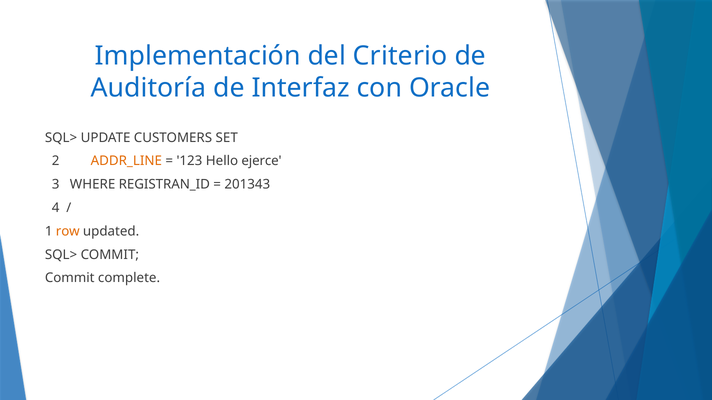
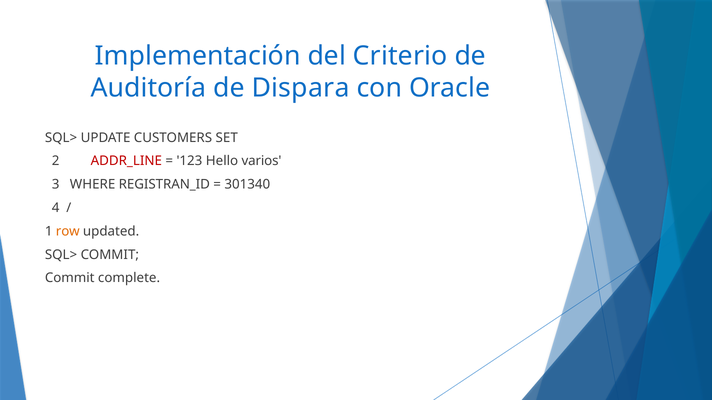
Interfaz: Interfaz -> Dispara (301, 88)
ADDR_LINE colour: orange -> red (126, 161)
ejerce: ejerce -> varios (262, 161)
201343: 201343 -> 301340 (247, 185)
